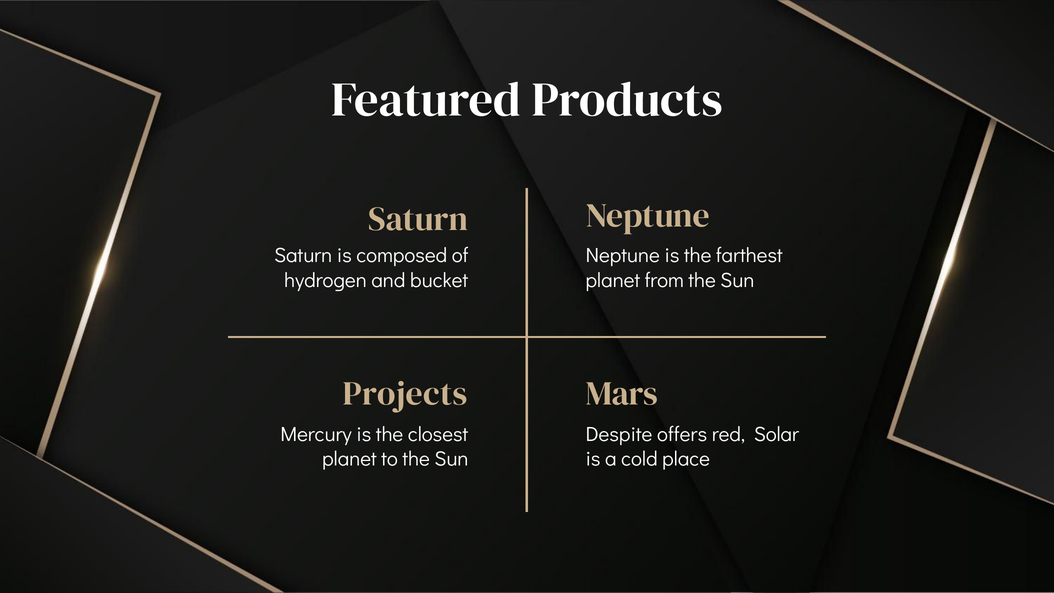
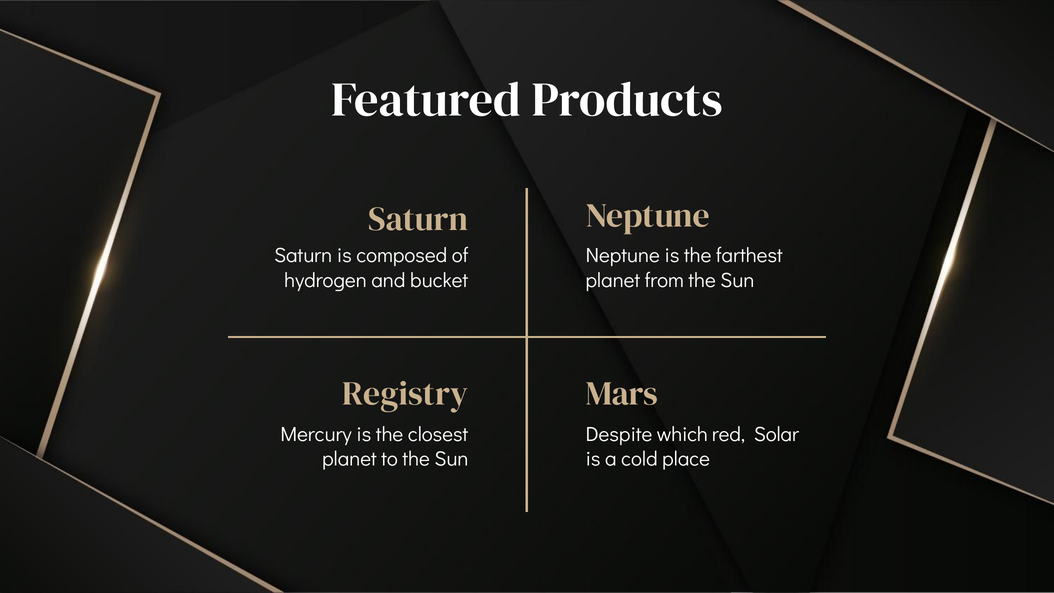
Projects: Projects -> Registry (405, 394)
offers: offers -> which (682, 435)
